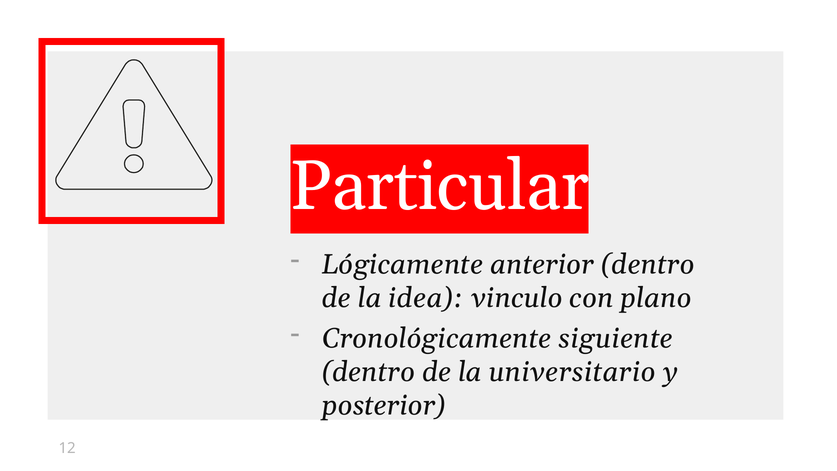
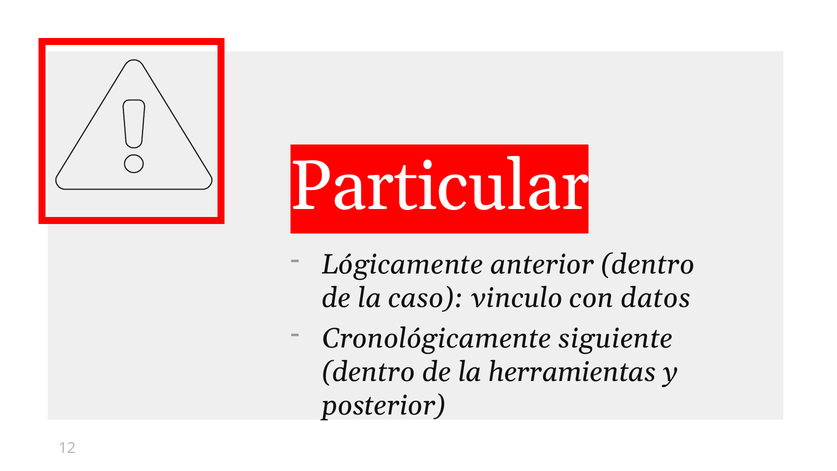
idea: idea -> caso (427, 298)
plano: plano -> datos (656, 298)
universitario: universitario -> herramientas (572, 372)
